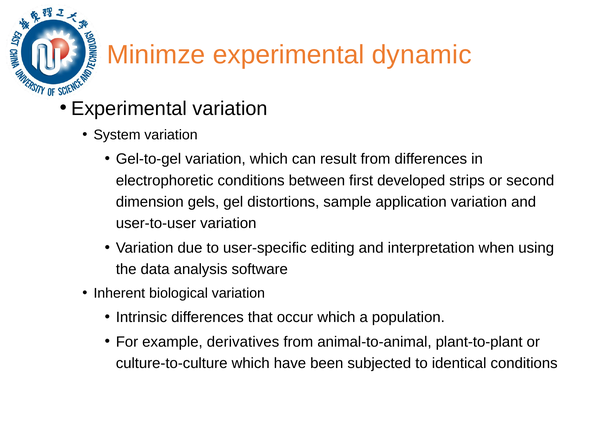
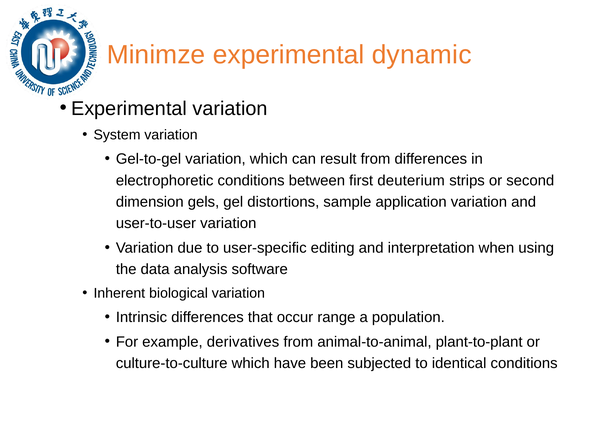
developed: developed -> deuterium (411, 180)
occur which: which -> range (336, 317)
